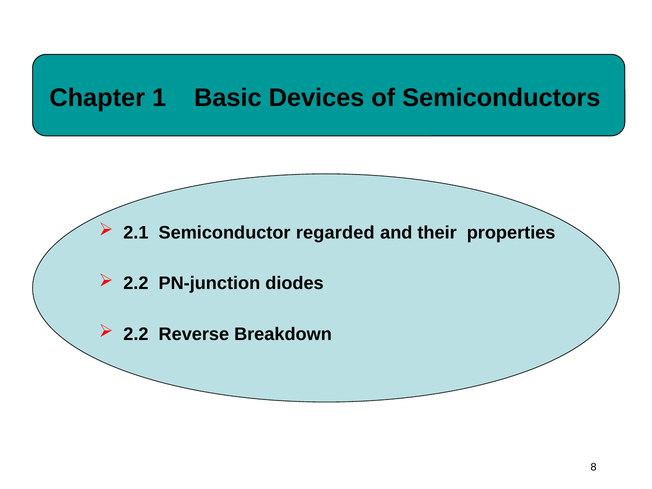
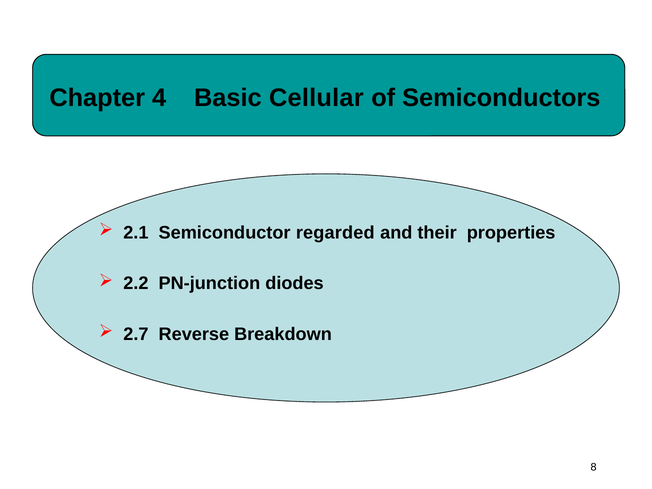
1: 1 -> 4 (159, 98)
Devices: Devices -> Cellular (316, 98)
2.2: 2.2 -> 2.7 (136, 334)
